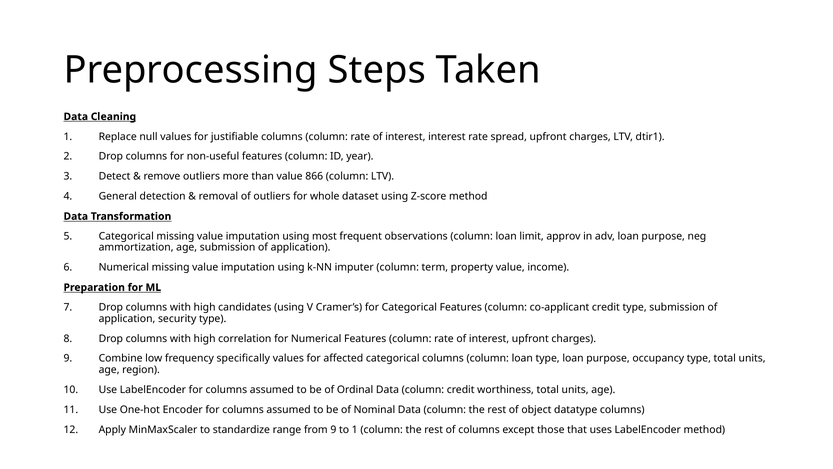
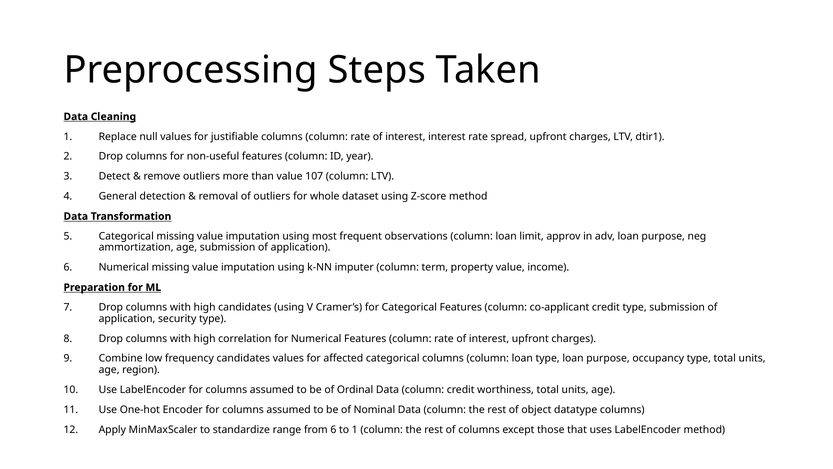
866: 866 -> 107 (314, 176)
frequency specifically: specifically -> candidates (243, 358)
from 9: 9 -> 6 (333, 429)
